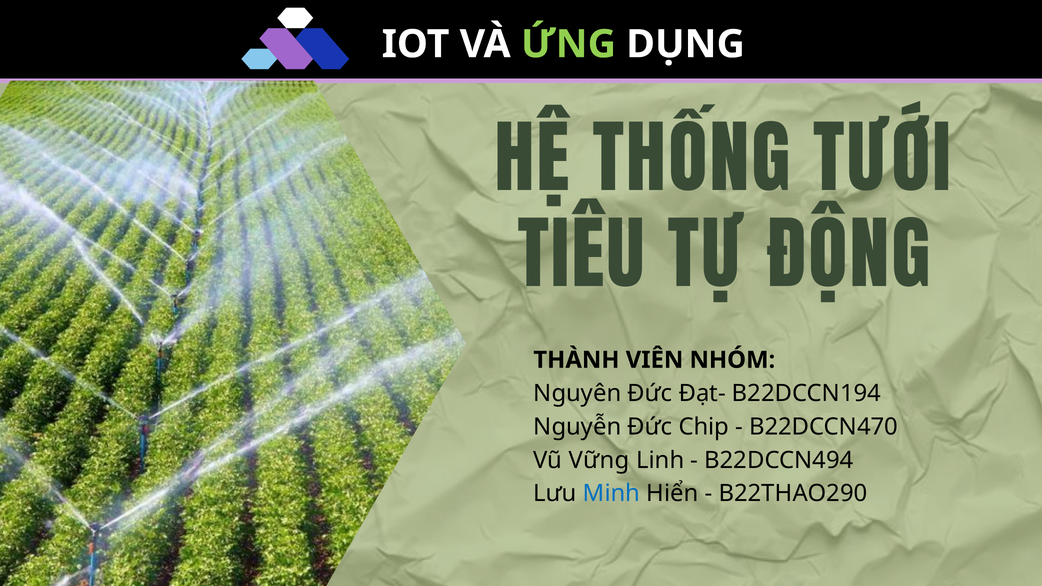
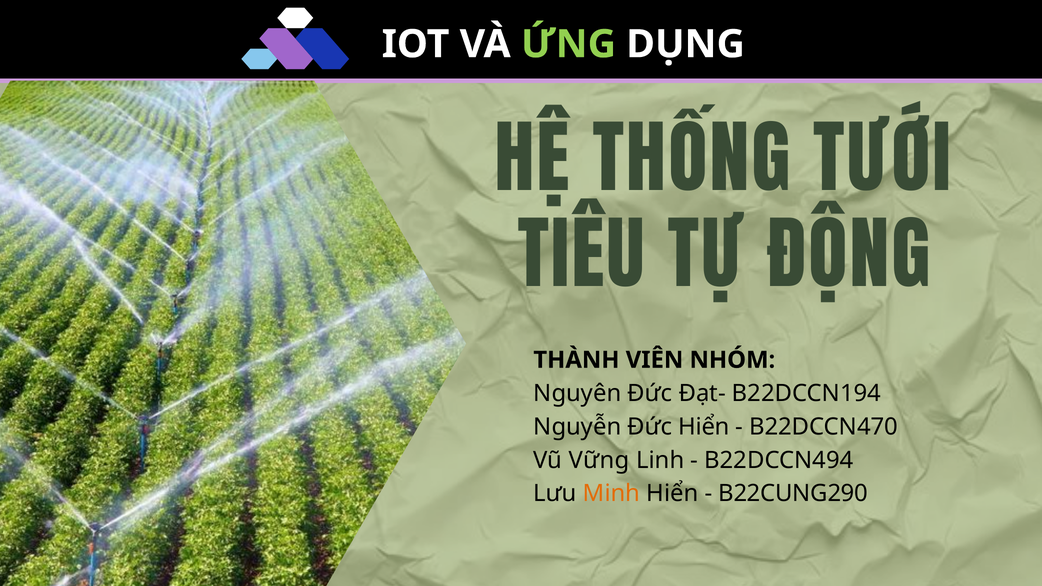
Đức Chip: Chip -> Hiển (704, 427)
Minh colour: blue -> orange (612, 494)
B22THAO290: B22THAO290 -> B22CUNG290 (793, 494)
